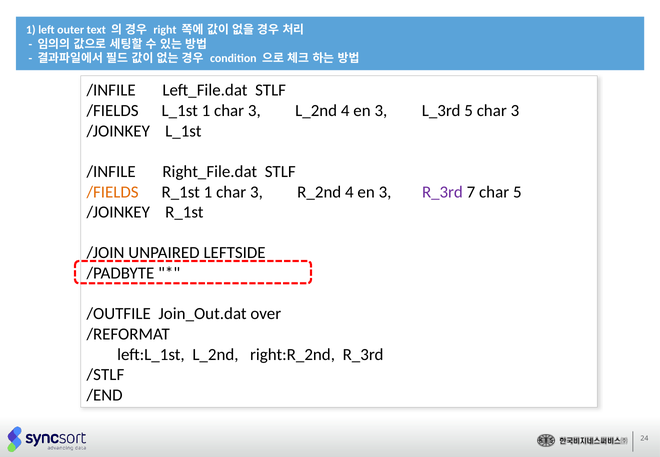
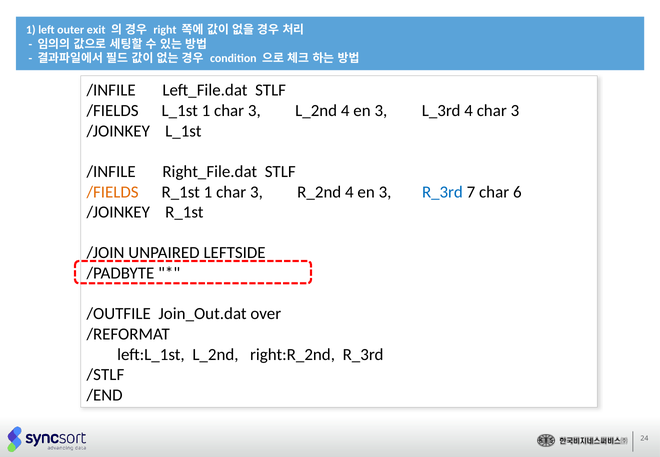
text: text -> exit (96, 30)
L_3rd 5: 5 -> 4 (469, 111)
R_3rd colour: purple -> blue (442, 192)
char 5: 5 -> 6 (517, 192)
